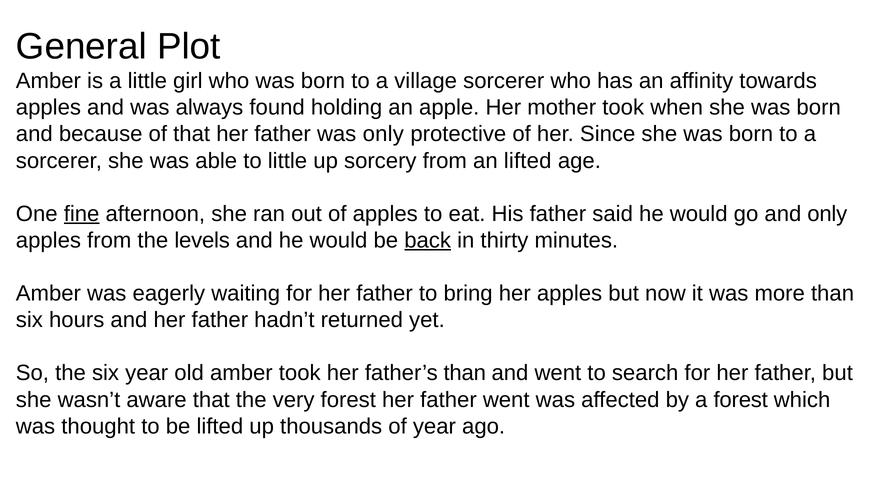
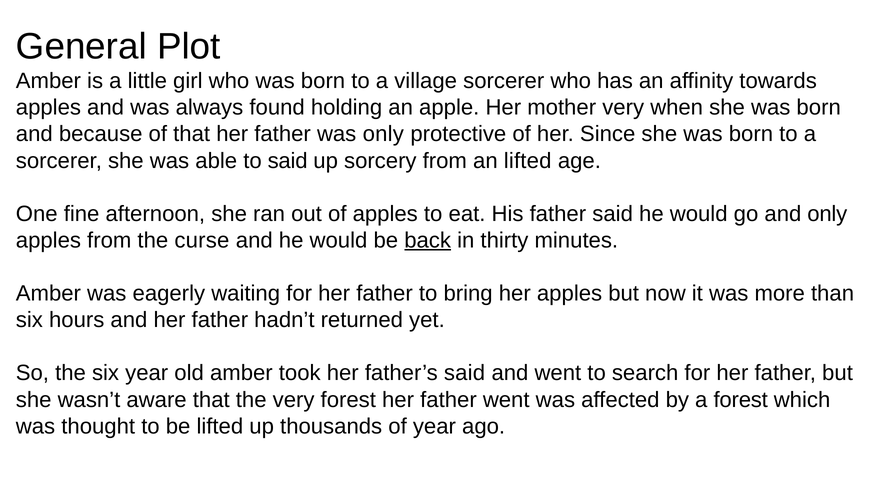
mother took: took -> very (623, 108)
to little: little -> said (288, 161)
fine underline: present -> none (82, 214)
levels: levels -> curse (202, 240)
father’s than: than -> said (465, 373)
